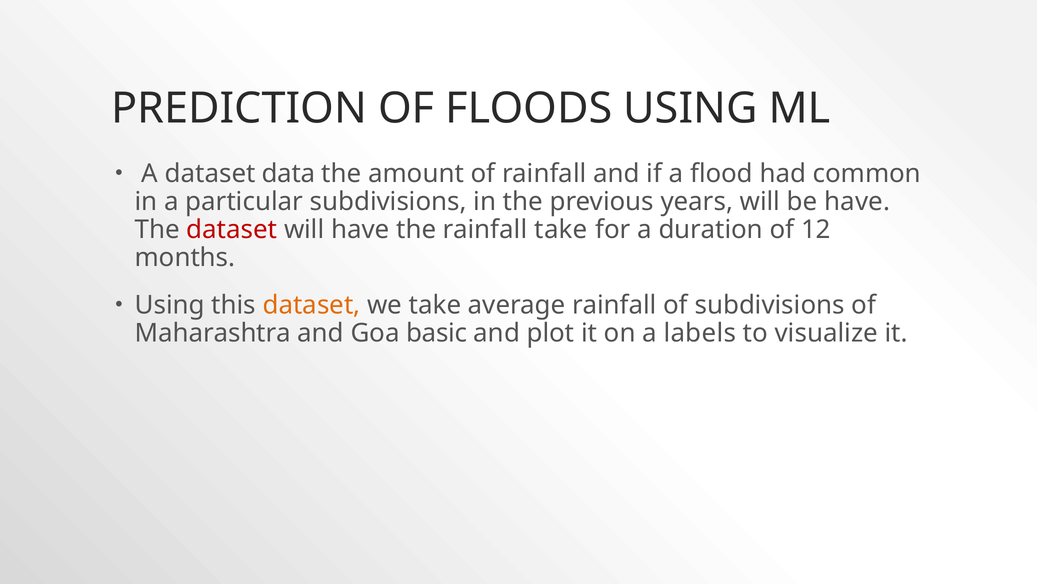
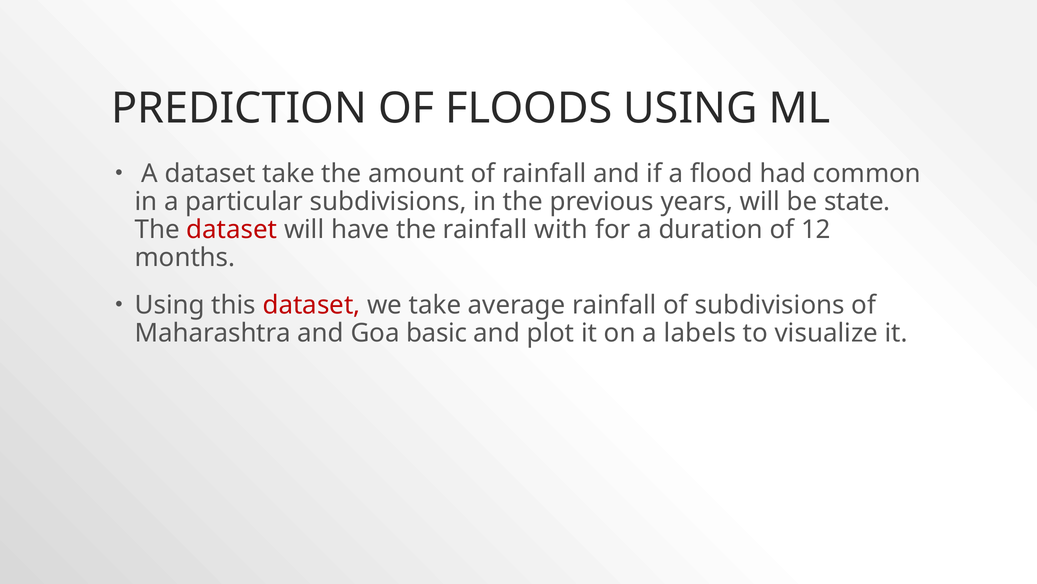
dataset data: data -> take (288, 173)
be have: have -> state (857, 201)
rainfall take: take -> with (561, 229)
dataset colour: orange -> red (311, 305)
